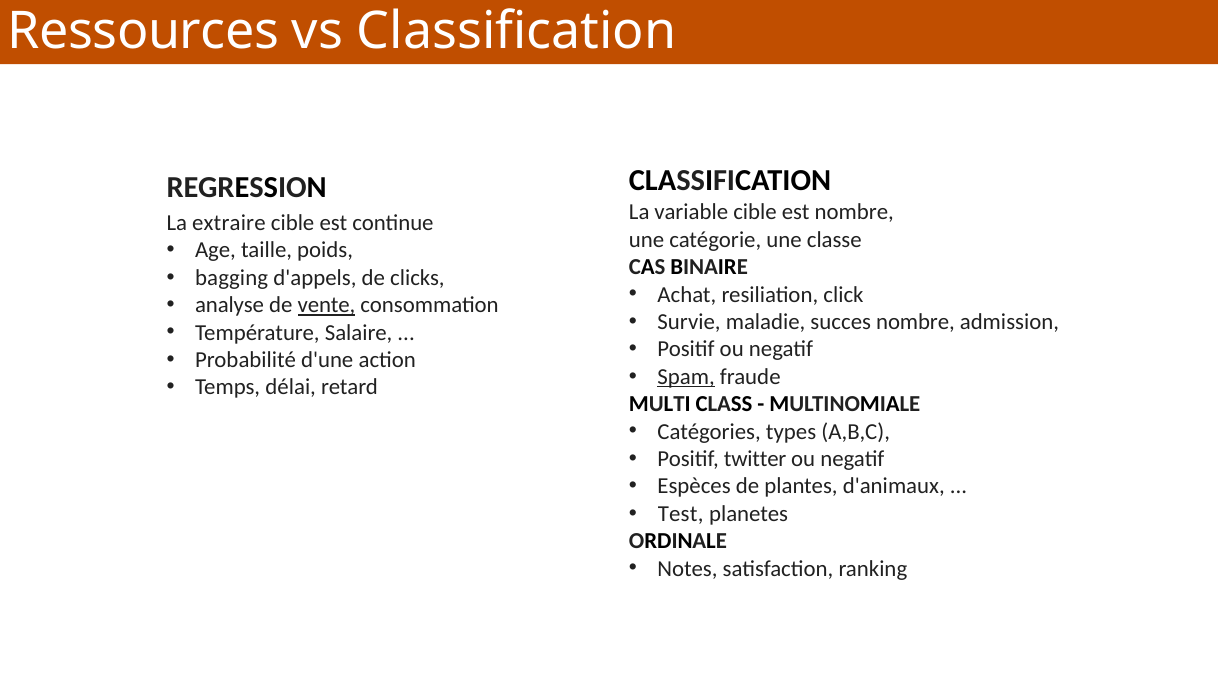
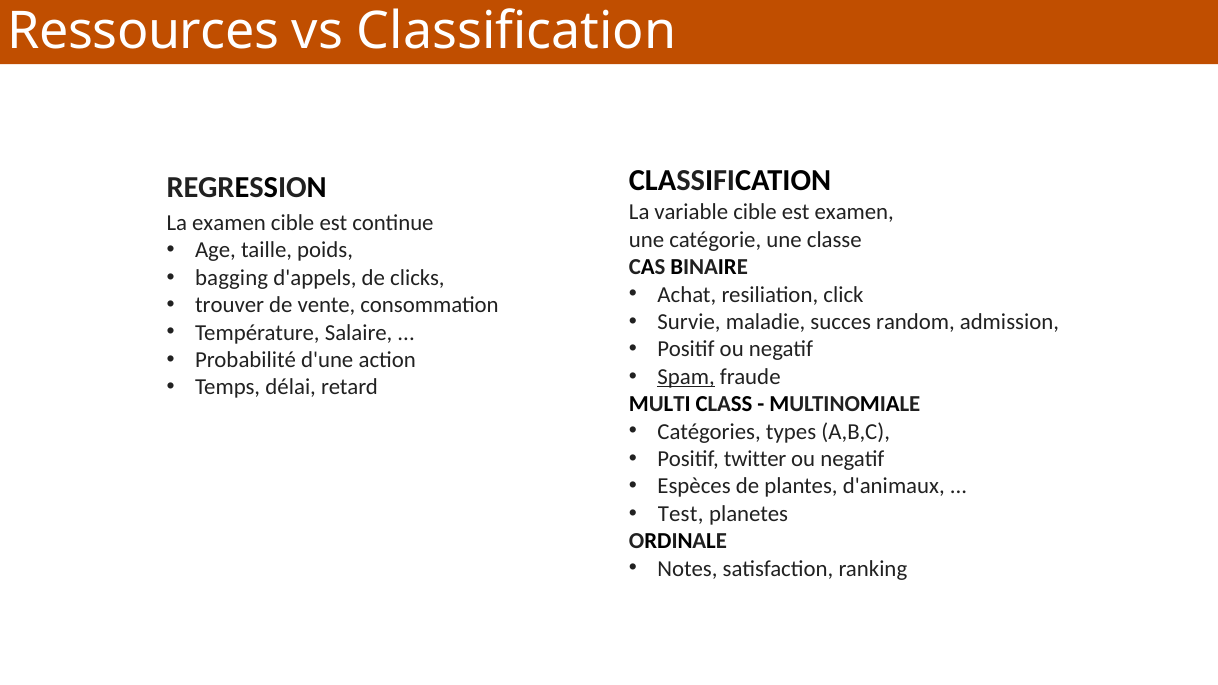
est nombre: nombre -> examen (854, 212)
La extraire: extraire -> examen (229, 223)
analyse: analyse -> trouver (230, 305)
vente underline: present -> none (327, 305)
succes nombre: nombre -> random (915, 322)
